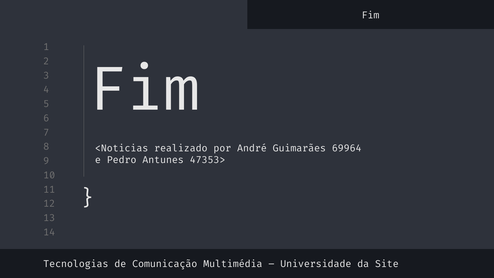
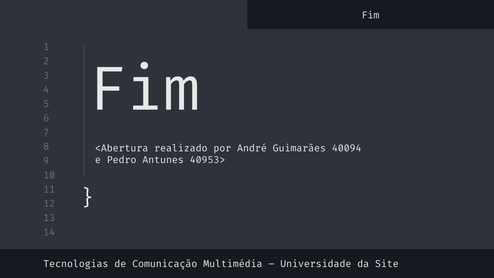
<Noticias: <Noticias -> <Abertura (122, 148)
69964: 69964 -> 40094 (347, 148)
47353>: 47353> -> 40953> (208, 160)
